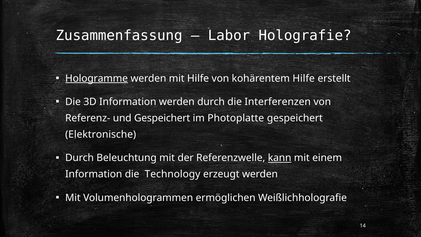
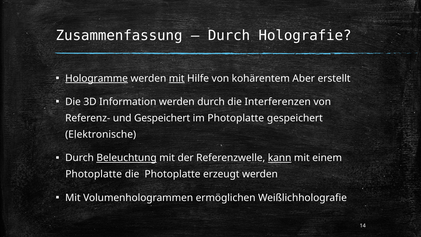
Labor: Labor -> Durch (229, 35)
mit underline: none -> present (177, 78)
kohärentem Hilfe: Hilfe -> Aber (304, 78)
Beleuchtung underline: none -> present (127, 158)
Information: Information -> Photoplatte (94, 174)
die Technology: Technology -> Photoplatte (173, 174)
